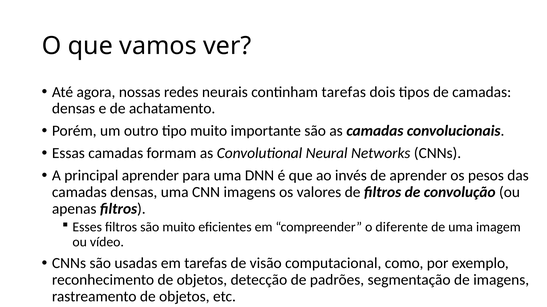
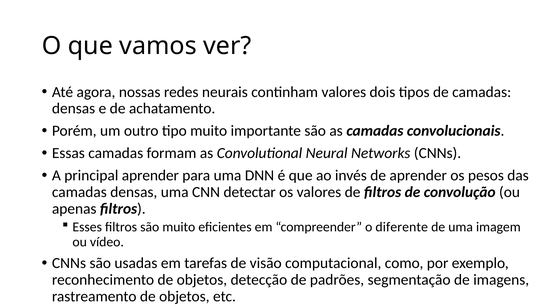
continham tarefas: tarefas -> valores (344, 92)
CNN imagens: imagens -> detectar (250, 192)
